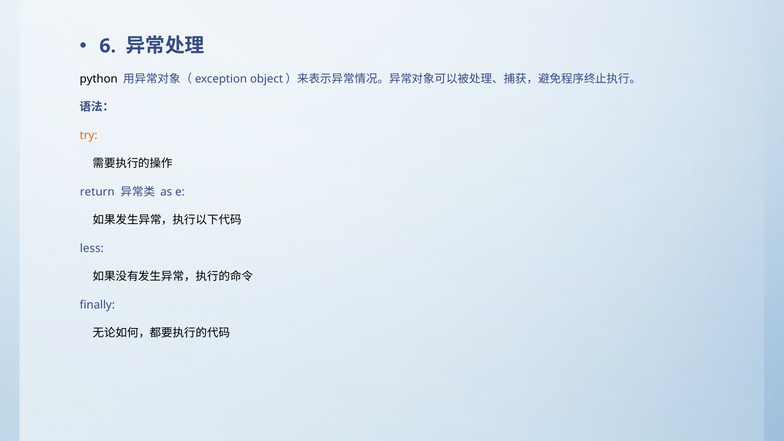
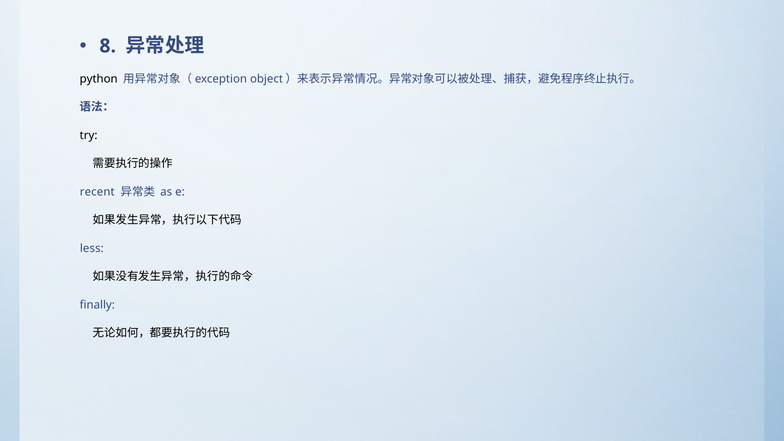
6: 6 -> 8 (108, 46)
try colour: orange -> black (89, 135)
return: return -> recent (97, 192)
